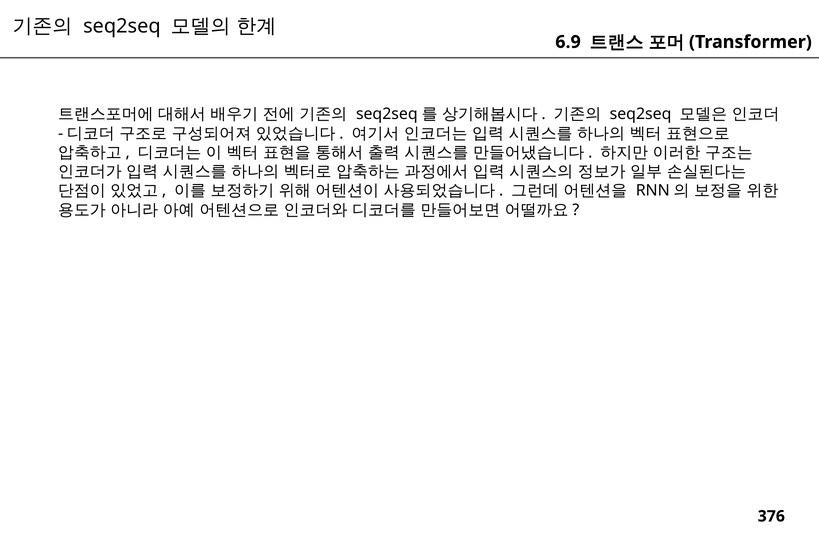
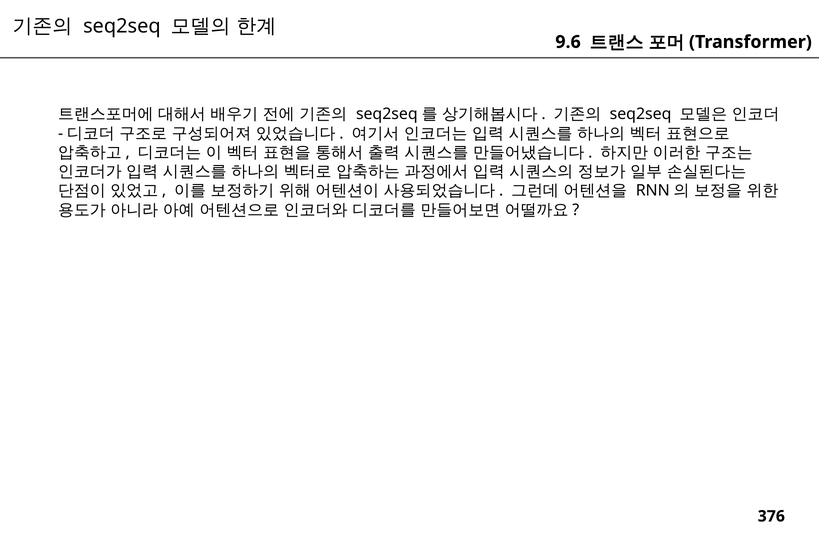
6.9: 6.9 -> 9.6 (568, 42)
